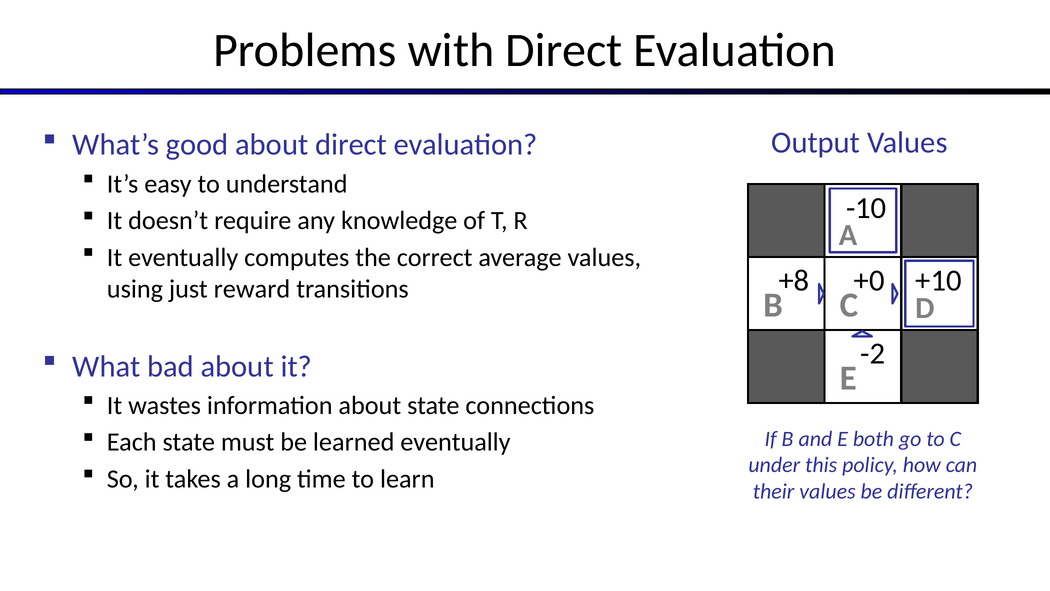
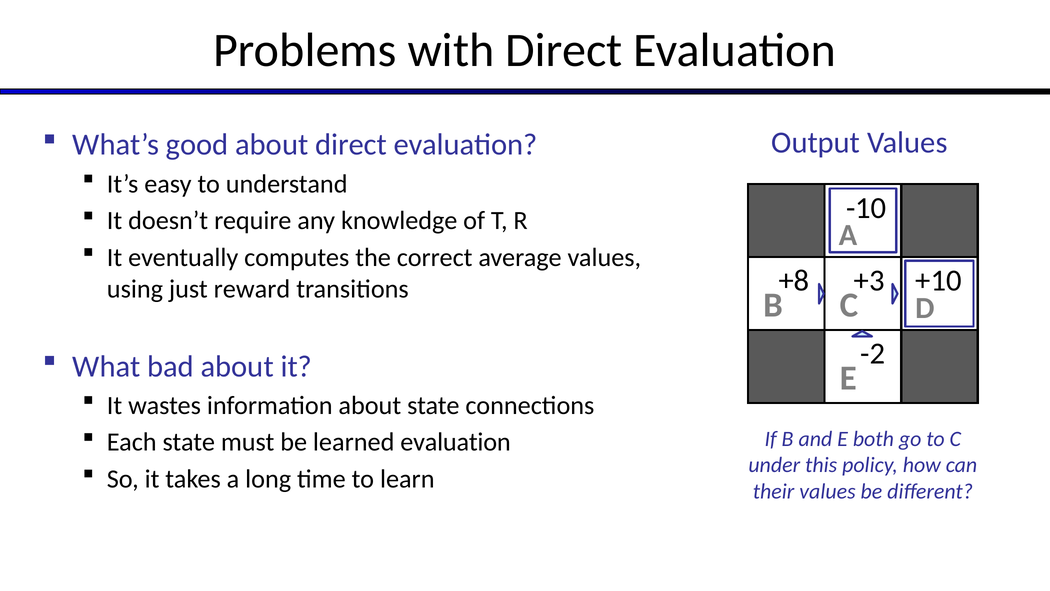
+0: +0 -> +3 (869, 280)
learned eventually: eventually -> evaluation (456, 442)
